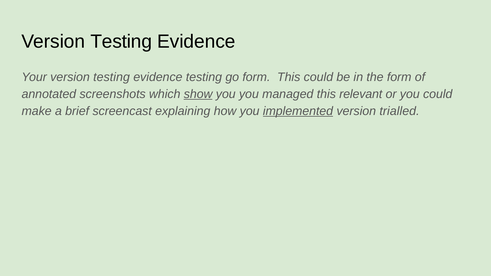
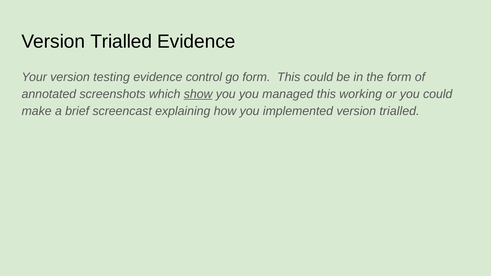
Testing: Testing -> Trialled (121, 42)
evidence testing: testing -> control (204, 77)
relevant: relevant -> working (361, 94)
implemented underline: present -> none (298, 111)
